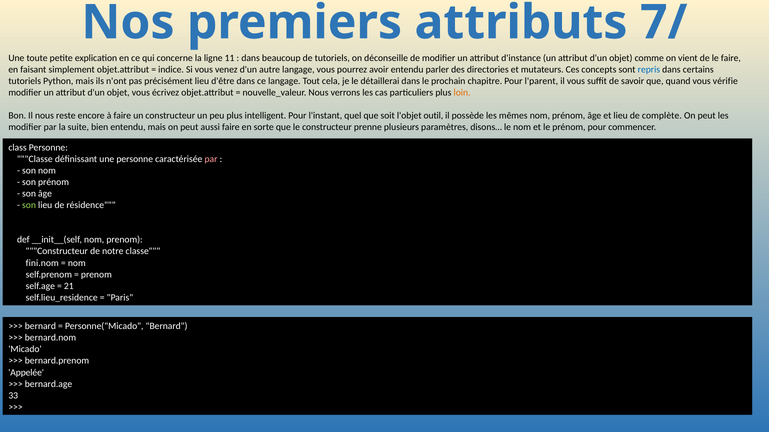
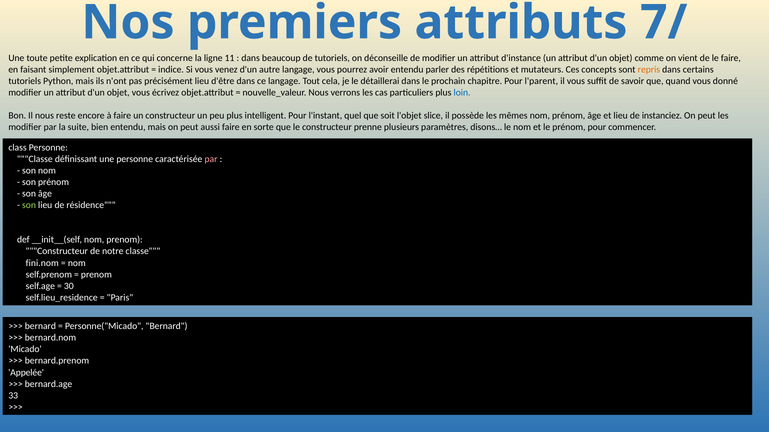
directories: directories -> répétitions (488, 70)
repris colour: blue -> orange (649, 70)
vérifie: vérifie -> donné (725, 81)
loin colour: orange -> blue (462, 93)
outil: outil -> slice (433, 116)
complète: complète -> instanciez (662, 116)
21: 21 -> 30 (69, 286)
